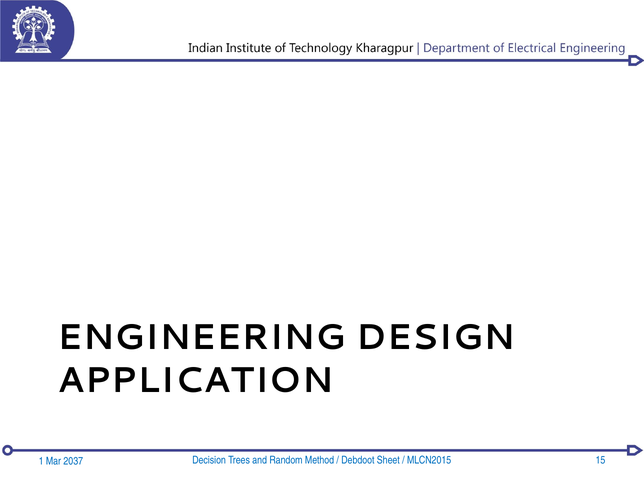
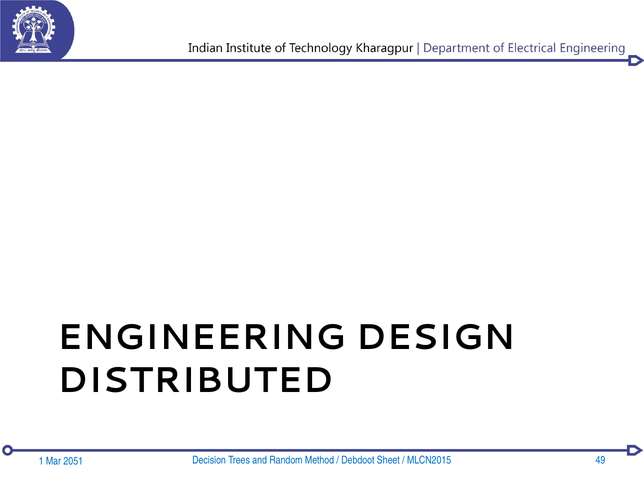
APPLICATION: APPLICATION -> DISTRIBUTED (195, 380)
15: 15 -> 49 (600, 460)
2037: 2037 -> 2051 (73, 461)
